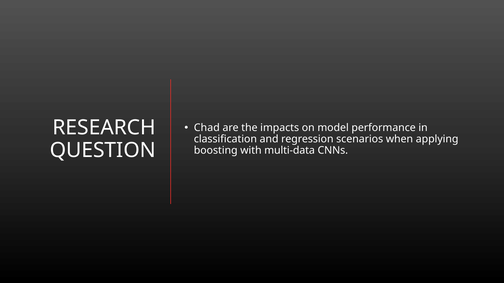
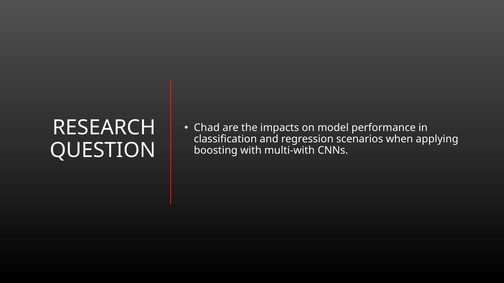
multi-data: multi-data -> multi-with (290, 151)
